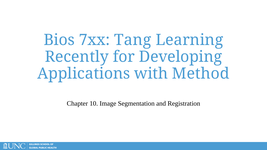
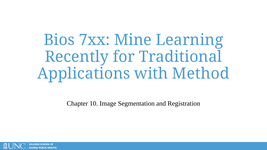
Tang: Tang -> Mine (133, 40)
Developing: Developing -> Traditional (180, 57)
